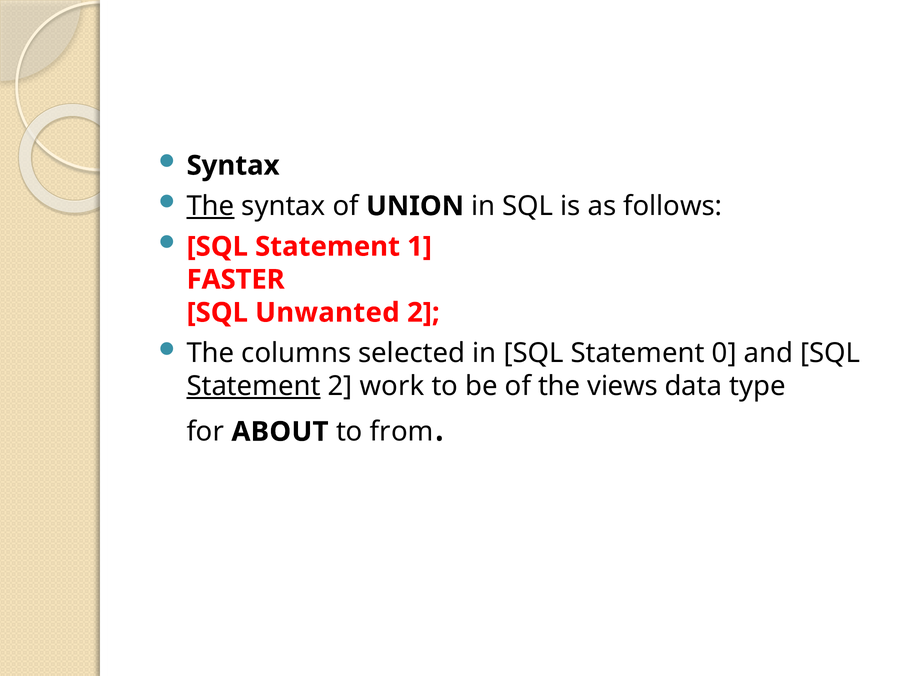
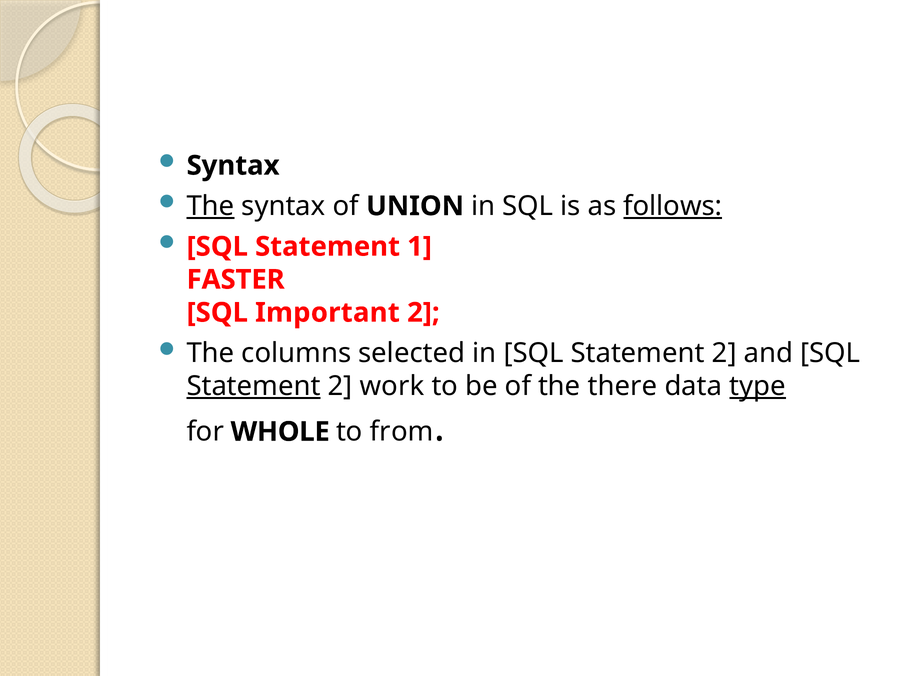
follows underline: none -> present (673, 206)
Unwanted: Unwanted -> Important (327, 313)
in SQL Statement 0: 0 -> 2 (724, 353)
views: views -> there (622, 386)
type underline: none -> present (758, 386)
ABOUT: ABOUT -> WHOLE (280, 432)
